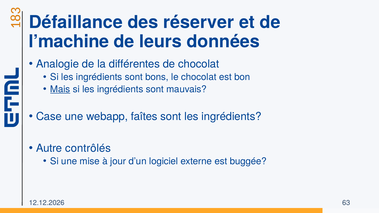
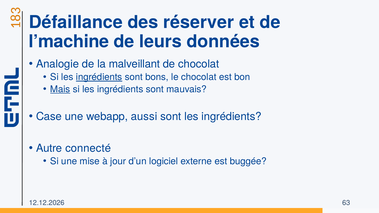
différentes: différentes -> malveillant (134, 64)
ingrédients underline: none -> present (99, 77)
faîtes: faîtes -> aussi (144, 117)
contrôlés: contrôlés -> connecté (88, 148)
